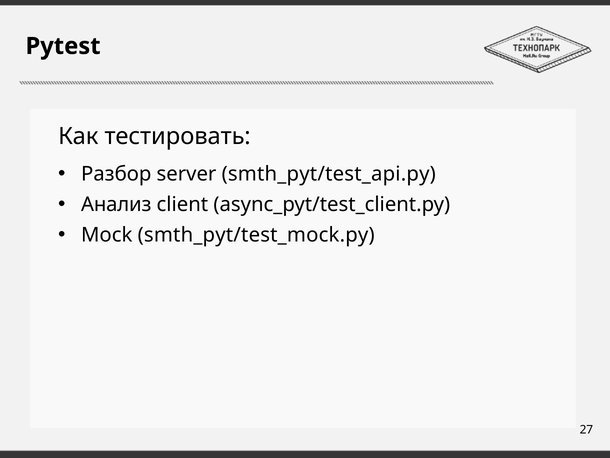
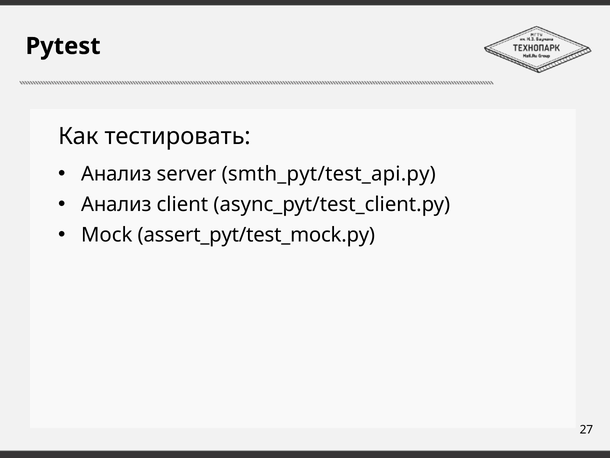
Разбор: Разбор -> Анализ (116, 174)
smth_pyt/test_mock.py: smth_pyt/test_mock.py -> assert_pyt/test_mock.py (256, 235)
